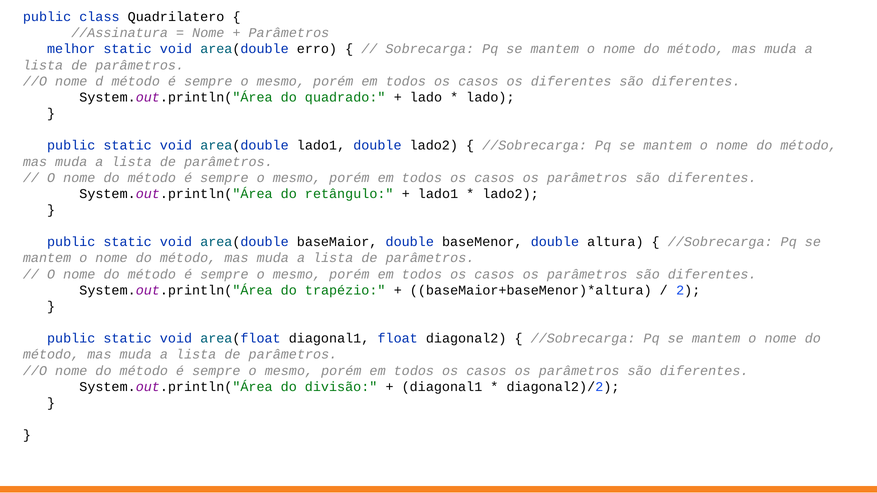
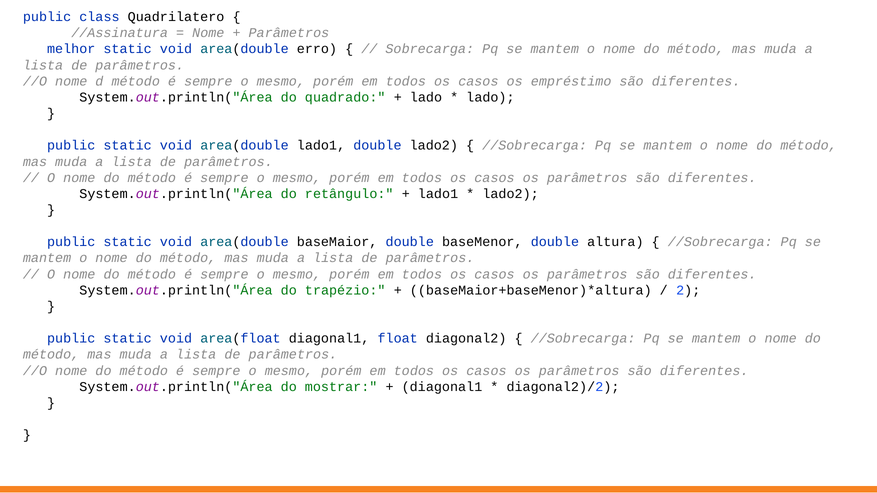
os diferentes: diferentes -> empréstimo (571, 81)
divisão: divisão -> mostrar (341, 387)
